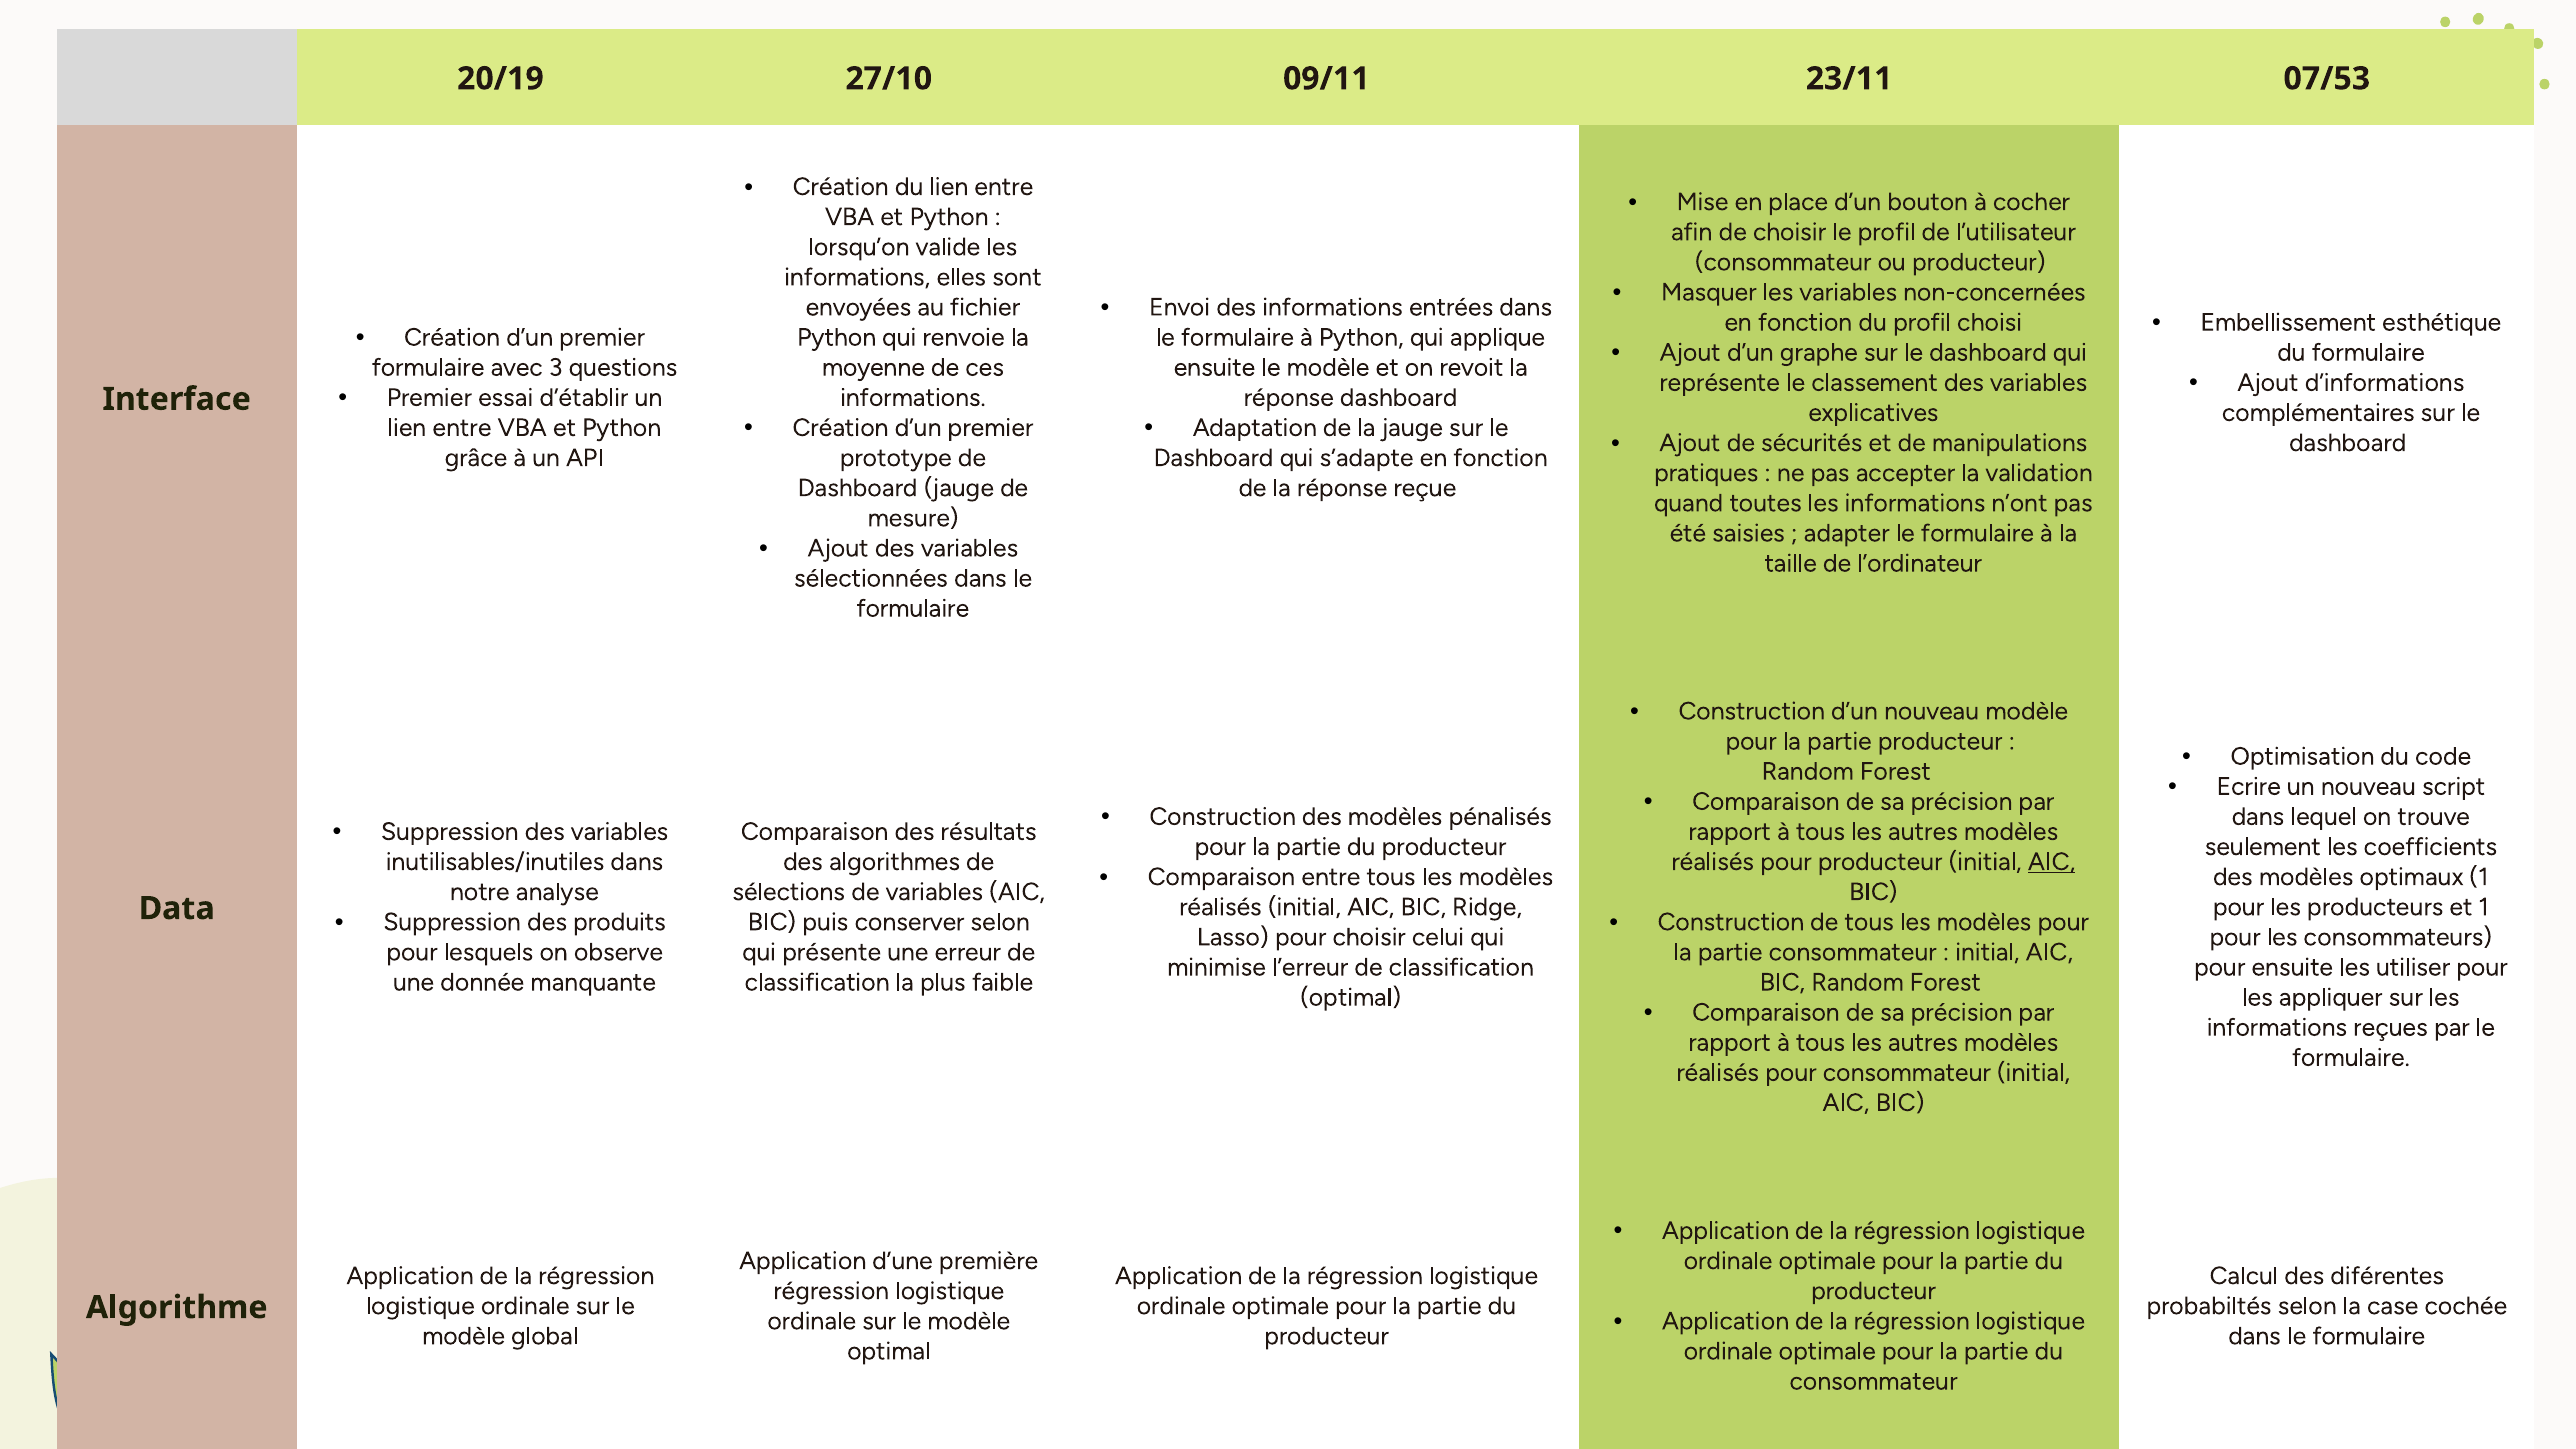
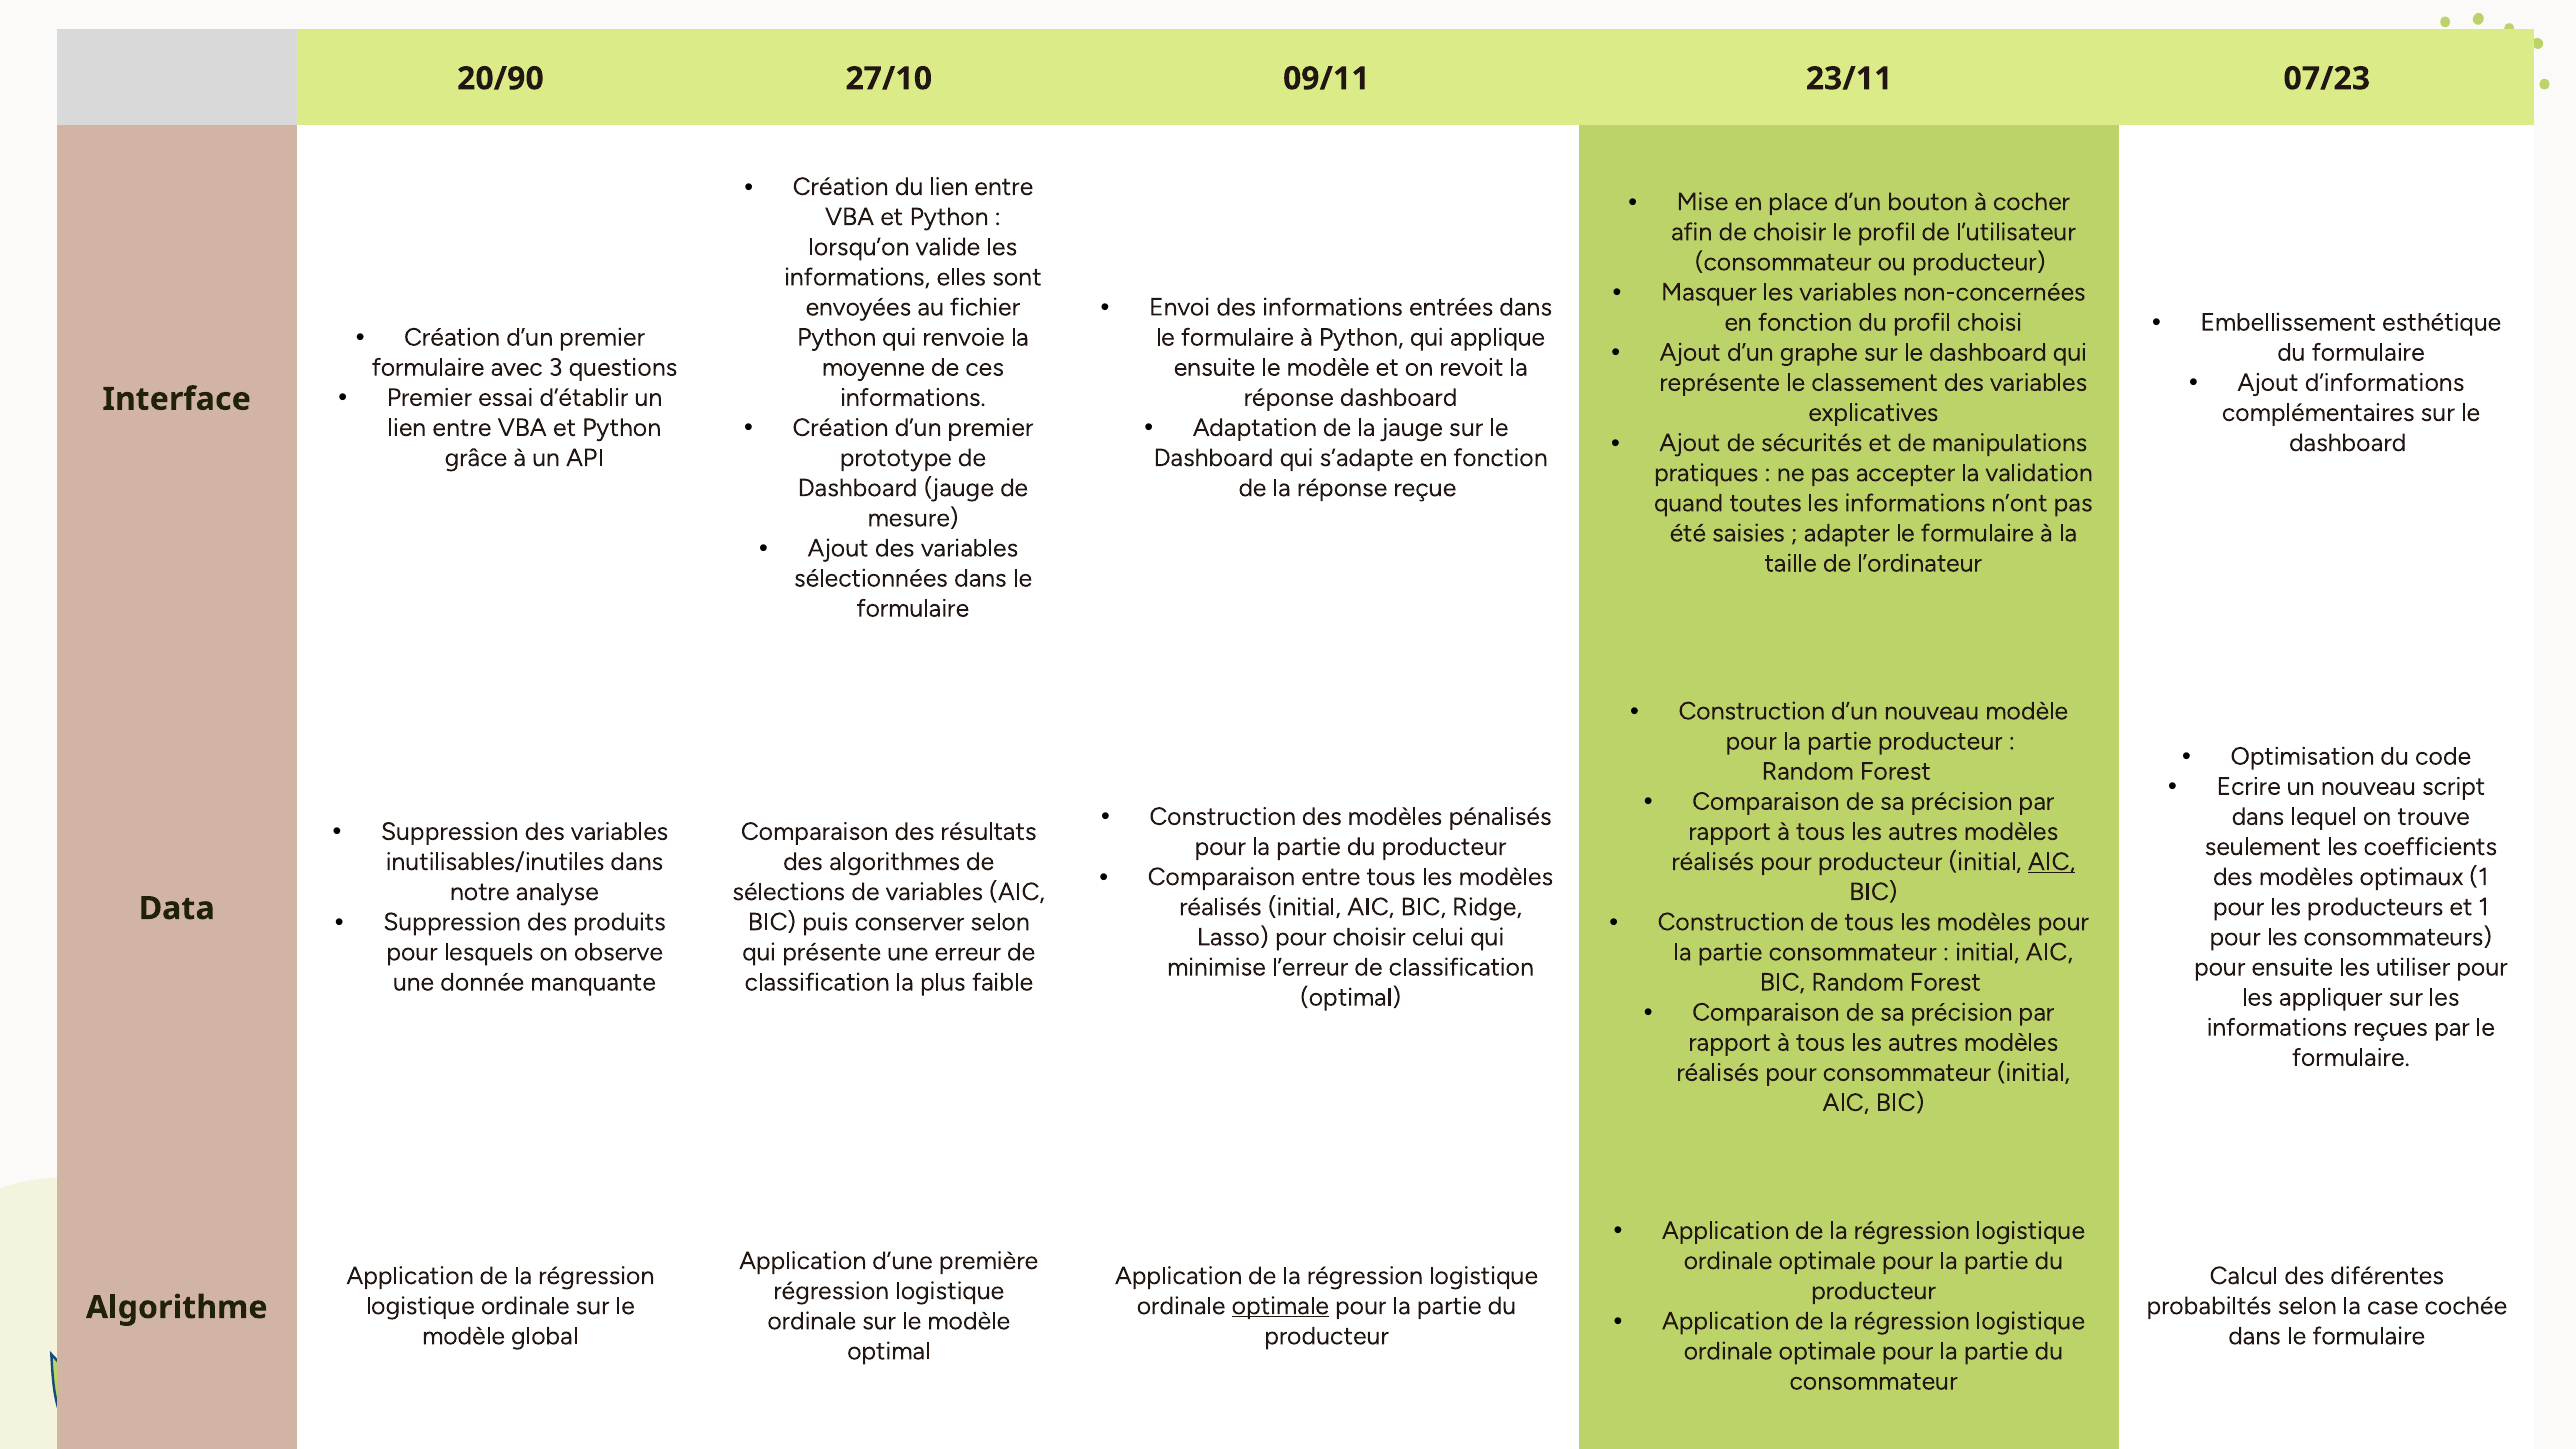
20/19: 20/19 -> 20/90 (500, 79)
07/53: 07/53 -> 07/23 (2327, 79)
optimale underline: none -> present (1280, 1306)
